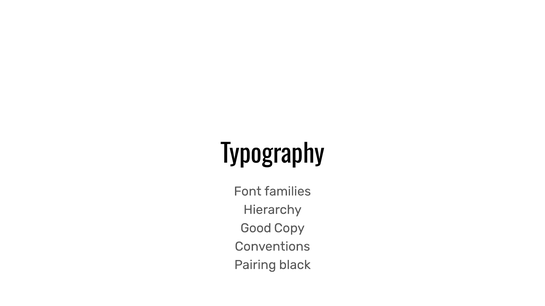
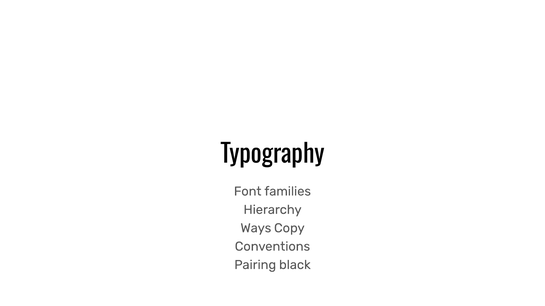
Good: Good -> Ways (256, 228)
